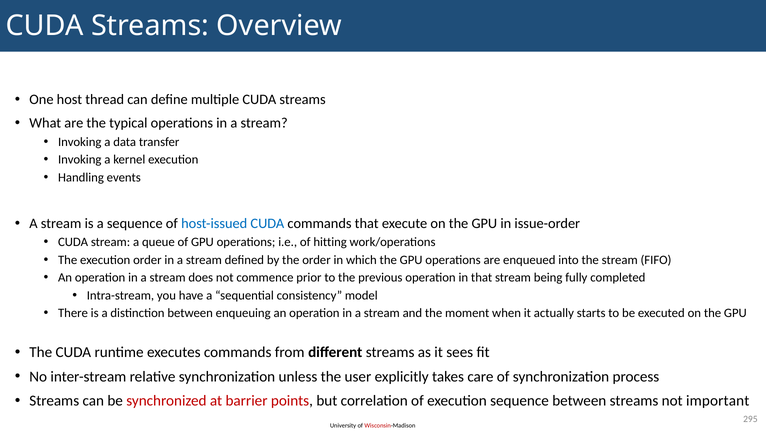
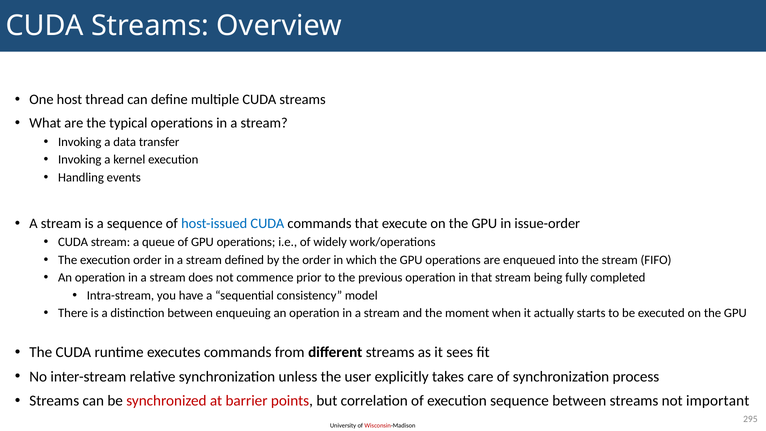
hitting: hitting -> widely (330, 242)
